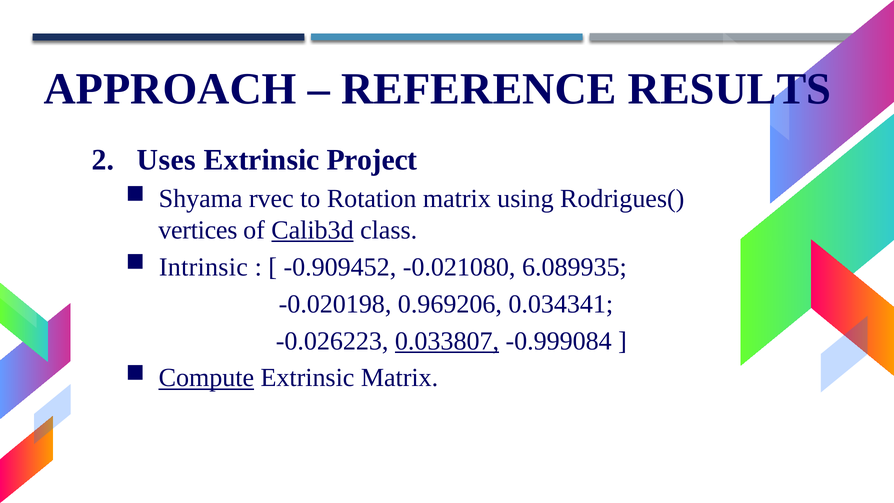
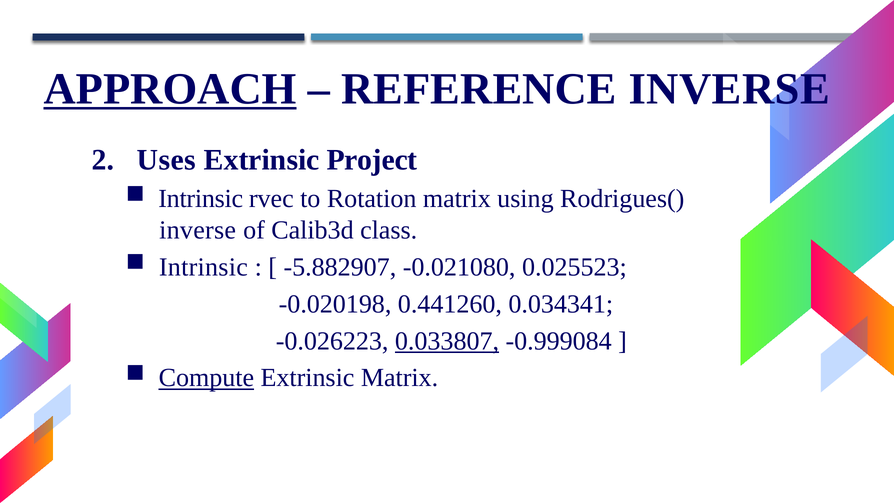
APPROACH underline: none -> present (170, 89)
REFERENCE RESULTS: RESULTS -> INVERSE (729, 89)
Shyama: Shyama -> Intrinsic (201, 199)
vertices: vertices -> inverse (198, 230)
Calib3d underline: present -> none (312, 230)
-0.909452: -0.909452 -> -5.882907 (340, 267)
6.089935: 6.089935 -> 0.025523 (574, 267)
0.969206: 0.969206 -> 0.441260 (450, 304)
